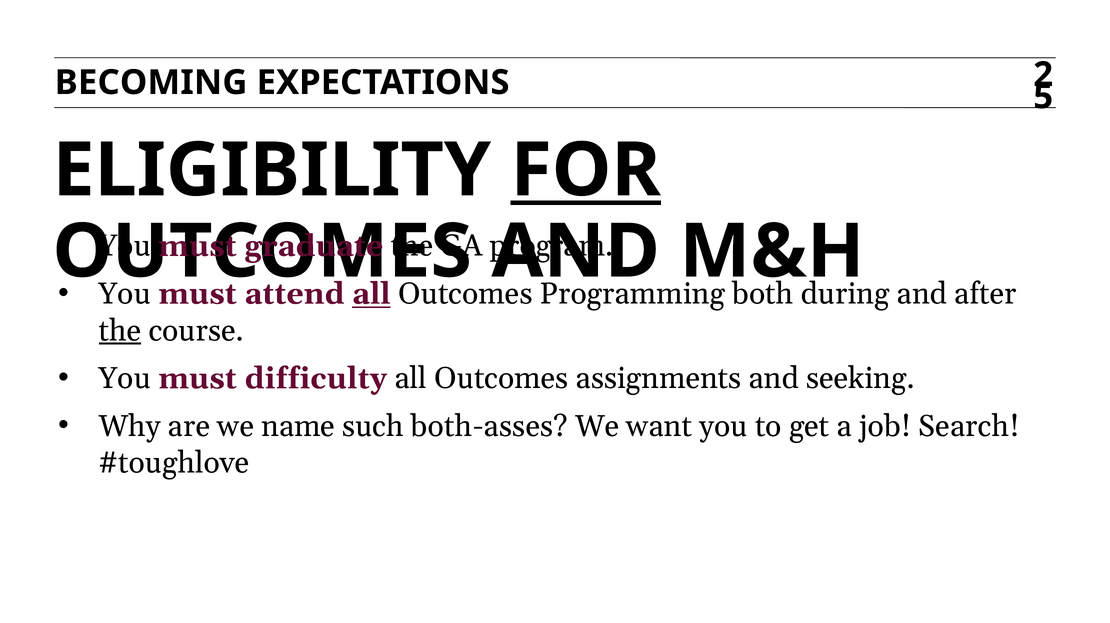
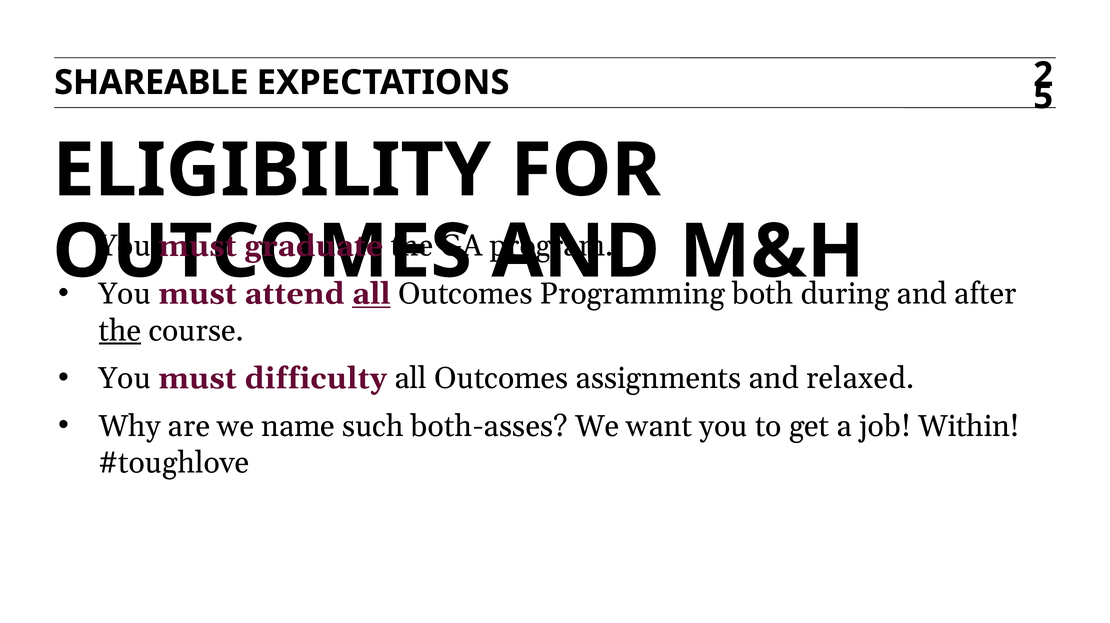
BECOMING: BECOMING -> SHAREABLE (151, 83)
FOR underline: present -> none (586, 171)
seeking: seeking -> relaxed (860, 379)
Search: Search -> Within (969, 426)
